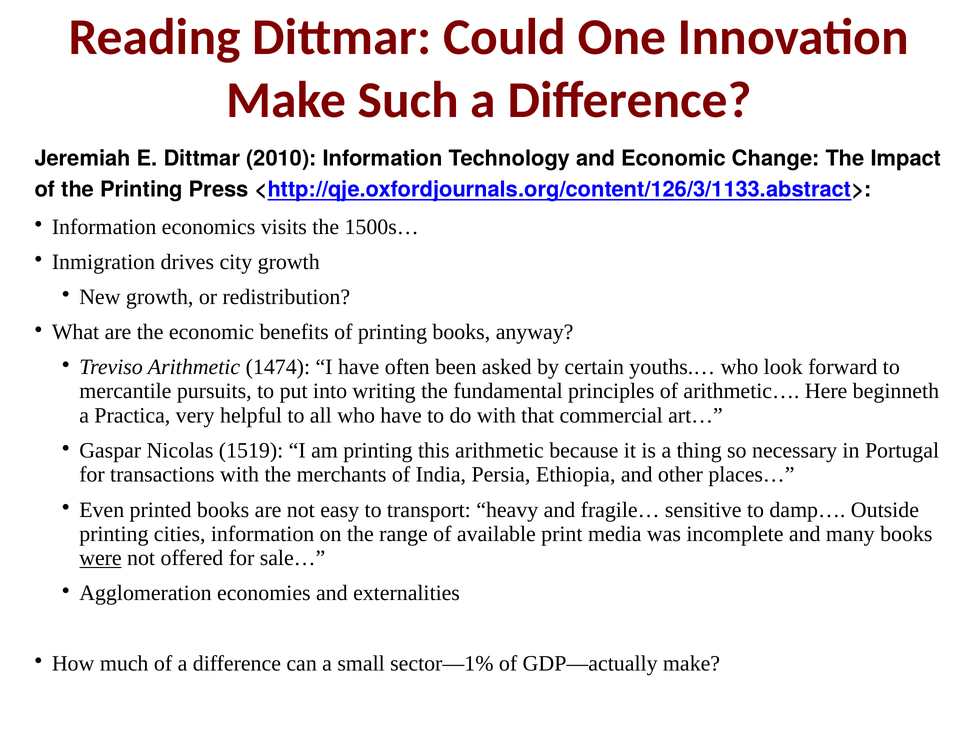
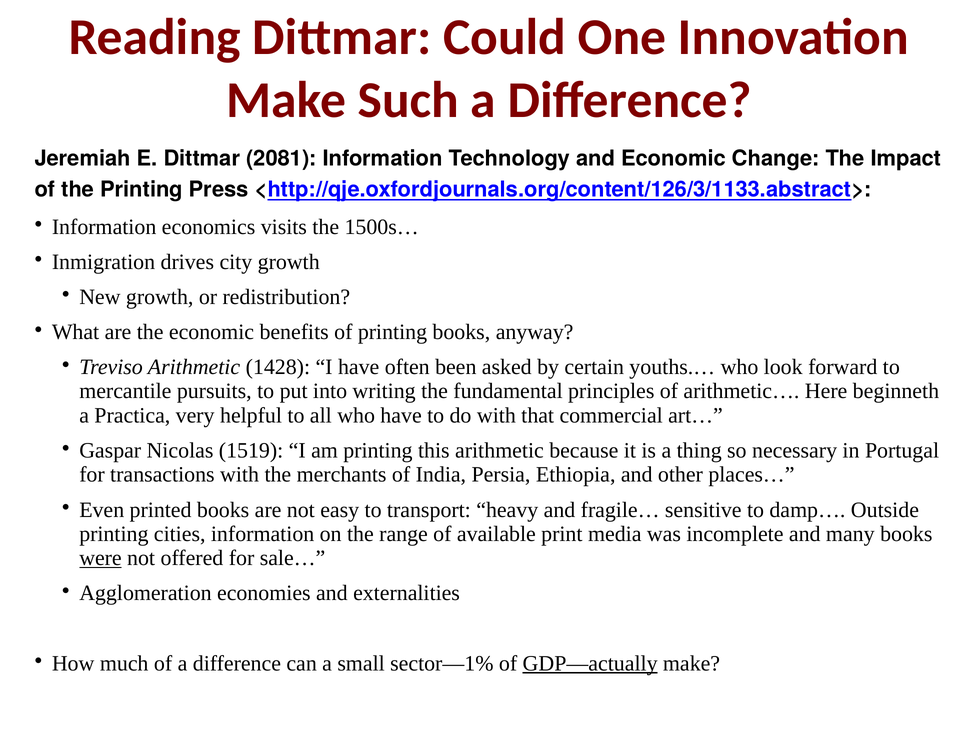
2010: 2010 -> 2081 (281, 158)
1474: 1474 -> 1428 (278, 367)
GDP—actually underline: none -> present (590, 663)
